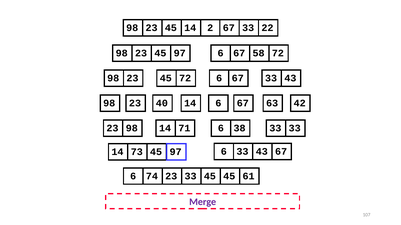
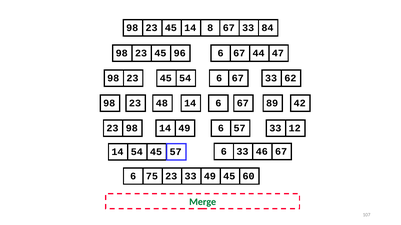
2: 2 -> 8 (210, 28)
22: 22 -> 84 (267, 28)
23 97: 97 -> 96 (180, 53)
58: 58 -> 44 (259, 53)
98 72: 72 -> 47 (278, 53)
23 72: 72 -> 54 (185, 78)
43: 43 -> 62 (290, 78)
40: 40 -> 48 (162, 103)
63: 63 -> 89 (272, 103)
98 71: 71 -> 49 (184, 128)
14 38: 38 -> 57 (240, 128)
33: 33 -> 12 (295, 128)
14 73: 73 -> 54 (137, 152)
45 97: 97 -> 57 (176, 152)
43: 43 -> 46 (262, 152)
74: 74 -> 75 (152, 177)
33 45: 45 -> 49 (210, 177)
61: 61 -> 60 (249, 177)
Merge colour: purple -> green (203, 202)
